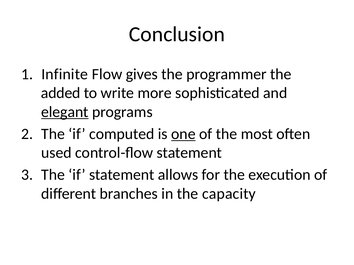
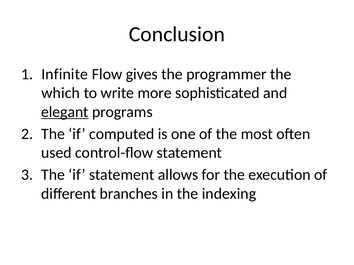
added: added -> which (61, 93)
one underline: present -> none (183, 134)
capacity: capacity -> indexing (229, 194)
